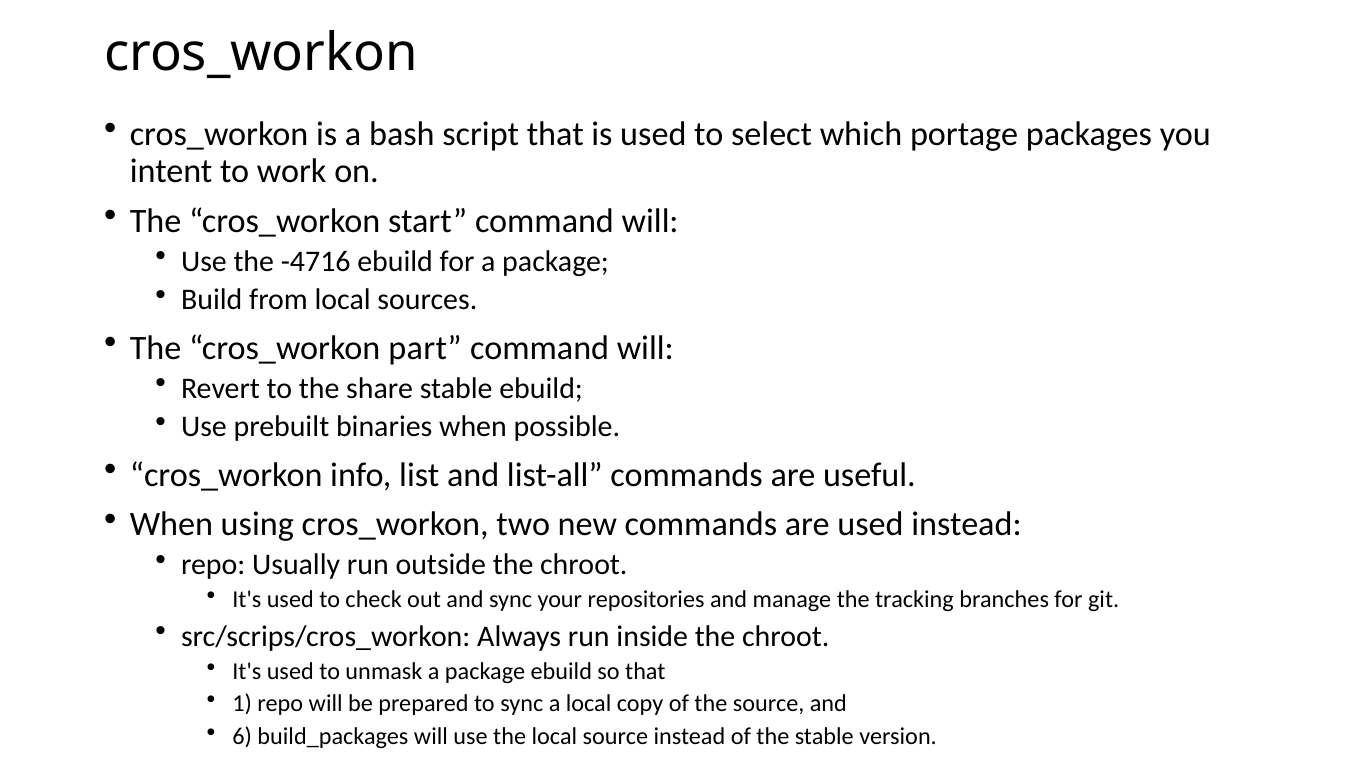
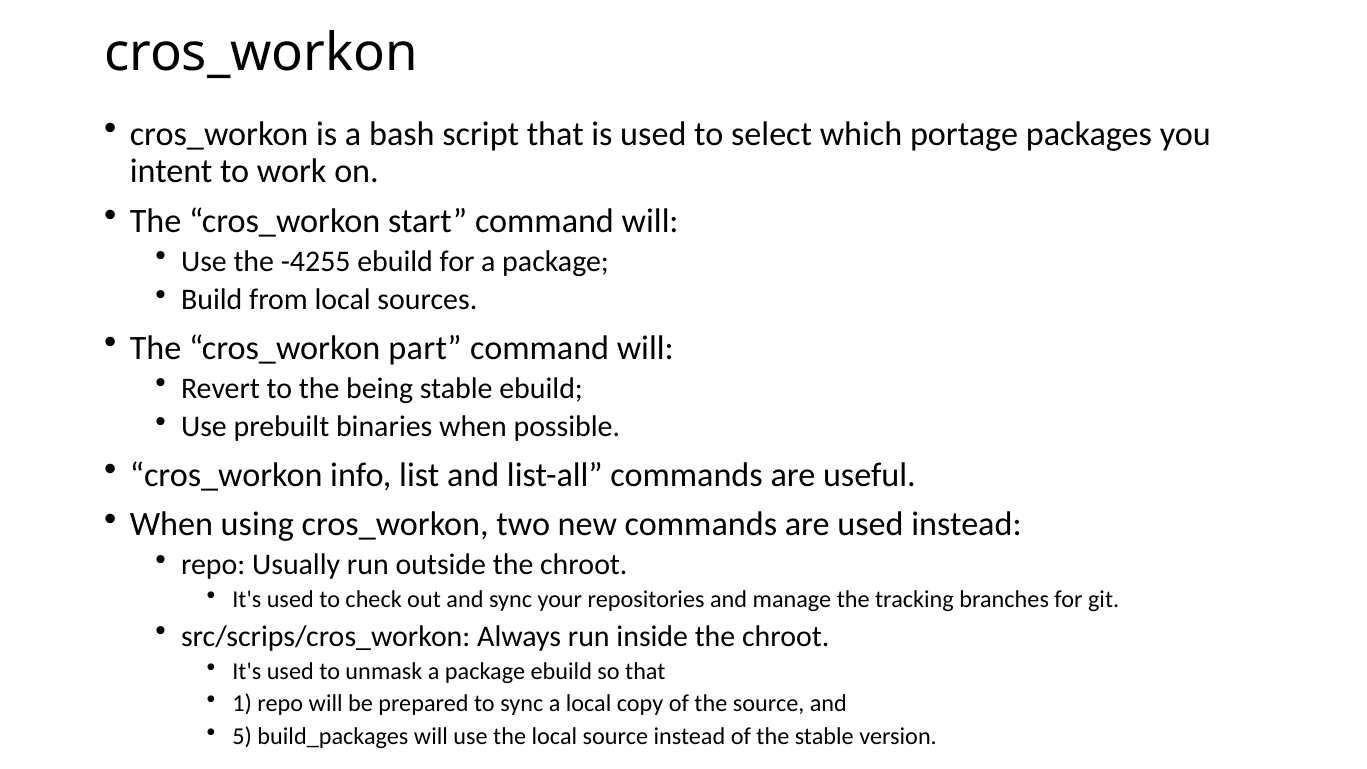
-4716: -4716 -> -4255 (316, 261)
share: share -> being (380, 388)
6: 6 -> 5 (242, 736)
